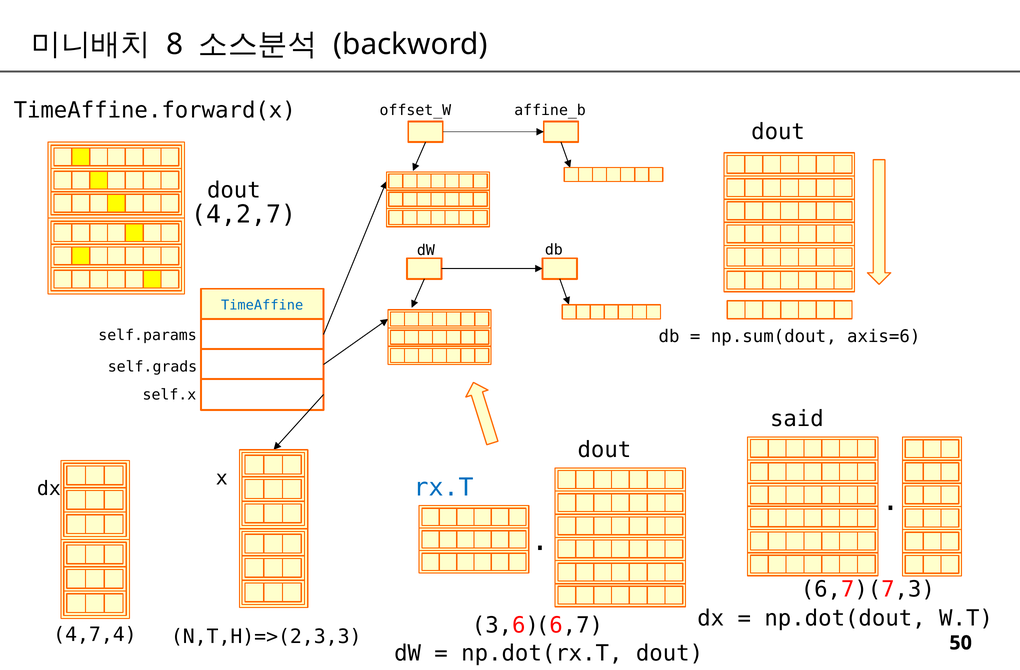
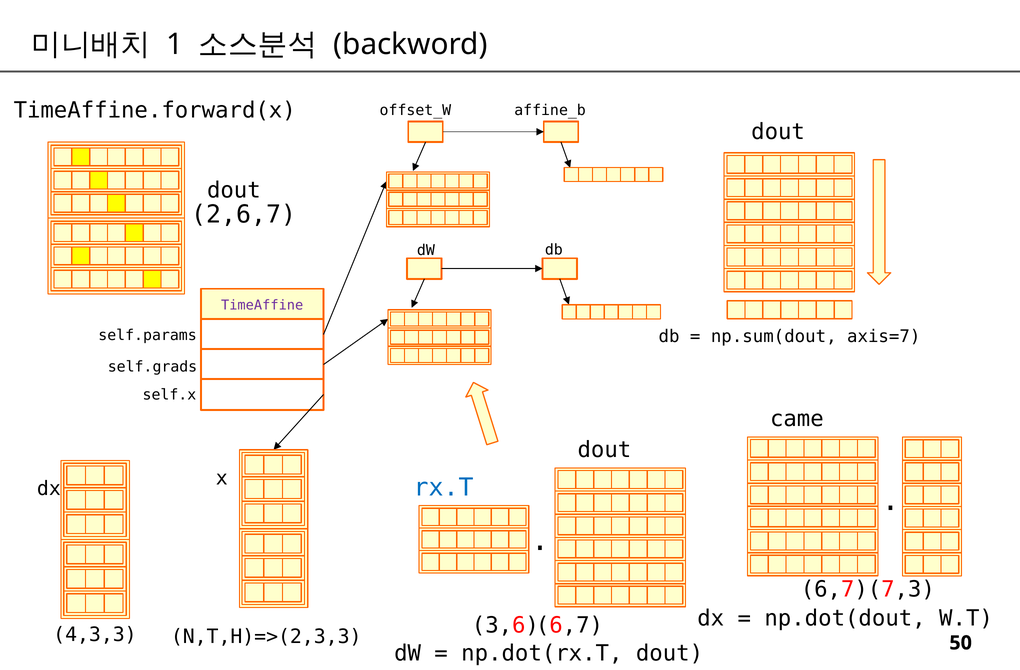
8: 8 -> 1 (175, 44)
4,2,7: 4,2,7 -> 2,6,7 (244, 214)
TimeAffine colour: blue -> purple (262, 305)
axis=6: axis=6 -> axis=7 (884, 336)
said: said -> came (797, 419)
4,7,4: 4,7,4 -> 4,3,3 (95, 635)
